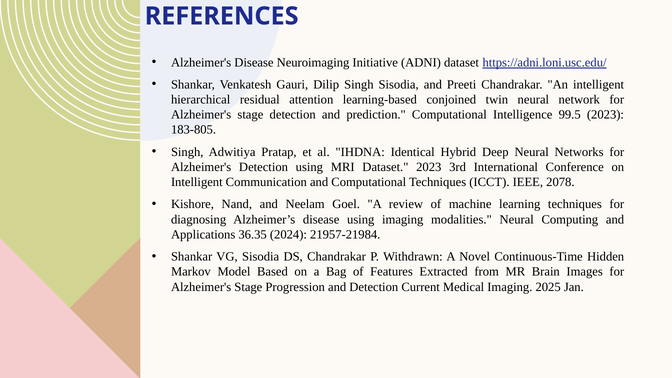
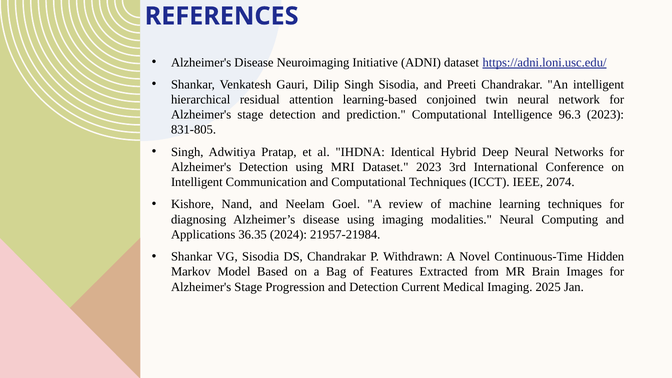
99.5: 99.5 -> 96.3 (570, 115)
183-805: 183-805 -> 831-805 (194, 130)
2078: 2078 -> 2074 (560, 182)
